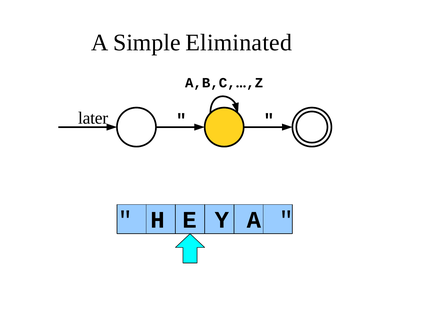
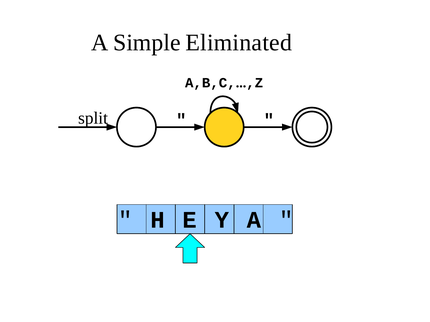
later: later -> split (93, 118)
